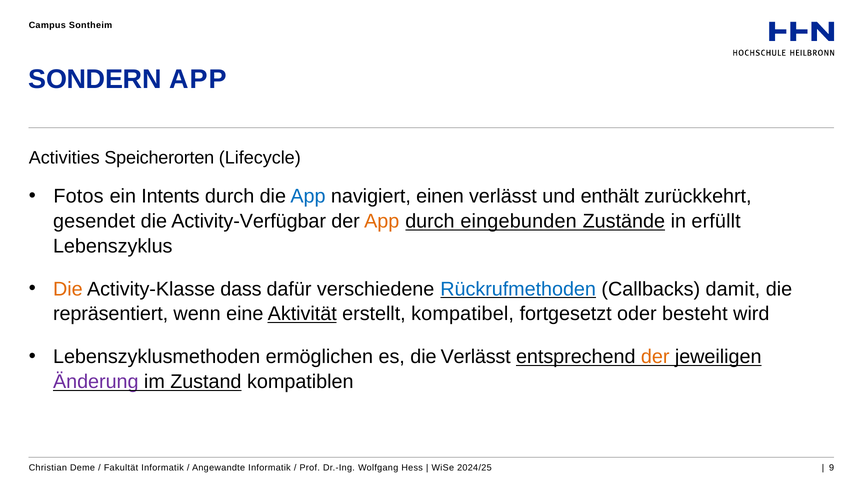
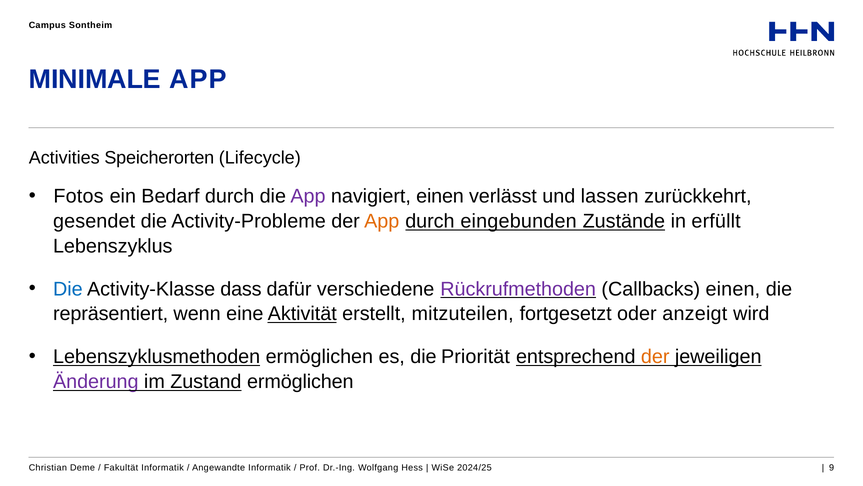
SONDERN: SONDERN -> MINIMALE (95, 79)
Intents: Intents -> Bedarf (170, 196)
App colour: blue -> purple (308, 196)
enthält: enthält -> lassen (610, 196)
Activity-Verfügbar: Activity-Verfügbar -> Activity-Probleme (249, 221)
Die colour: orange -> blue (68, 289)
Rückrufmethoden colour: blue -> purple (518, 289)
Callbacks damit: damit -> einen (733, 289)
kompatibel: kompatibel -> mitzuteilen (463, 314)
besteht: besteht -> anzeigt (695, 314)
Lebenszyklusmethoden underline: none -> present (157, 356)
die Verlässt: Verlässt -> Priorität (475, 356)
Zustand kompatiblen: kompatiblen -> ermöglichen (300, 381)
